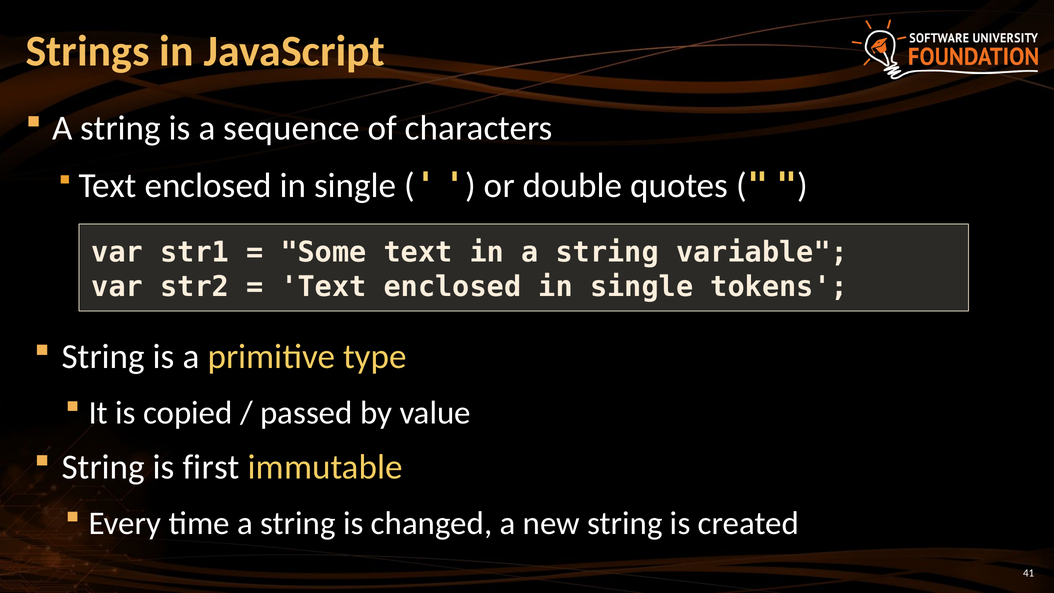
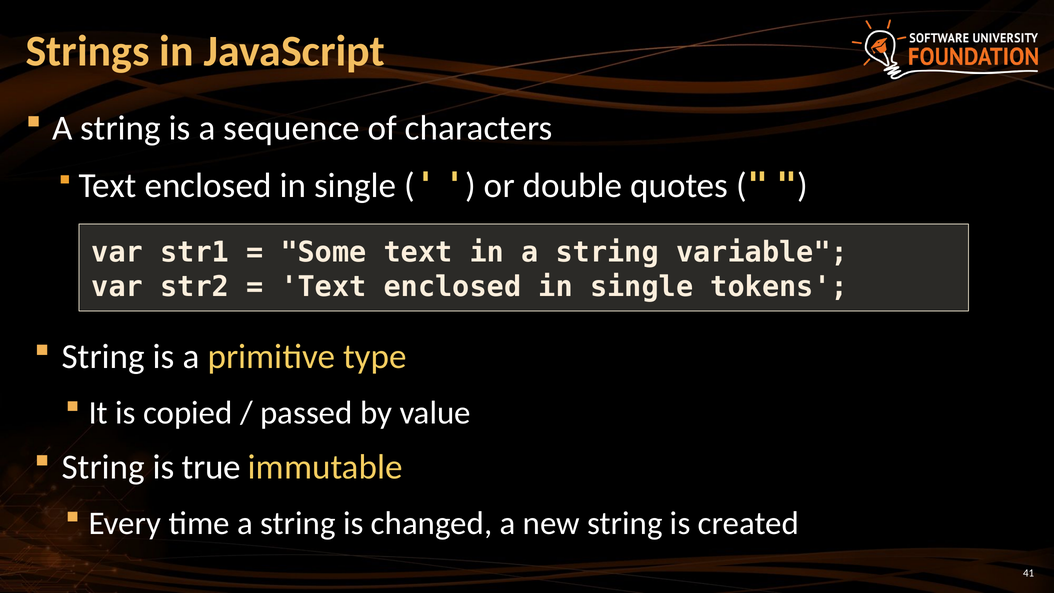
first: first -> true (211, 467)
